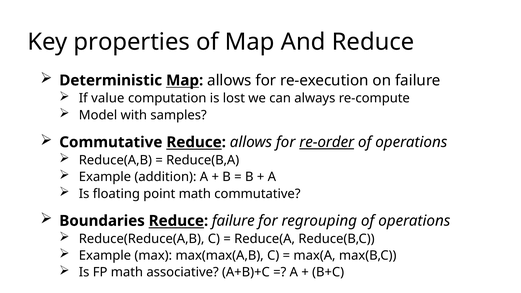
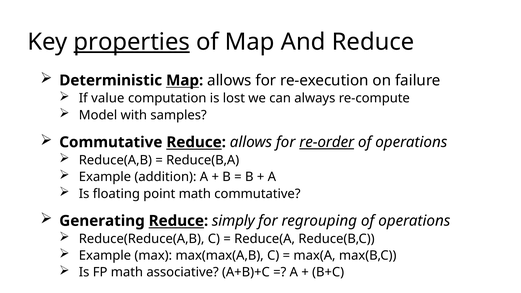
properties underline: none -> present (132, 42)
Boundaries: Boundaries -> Generating (102, 221)
Reduce failure: failure -> simply (233, 221)
